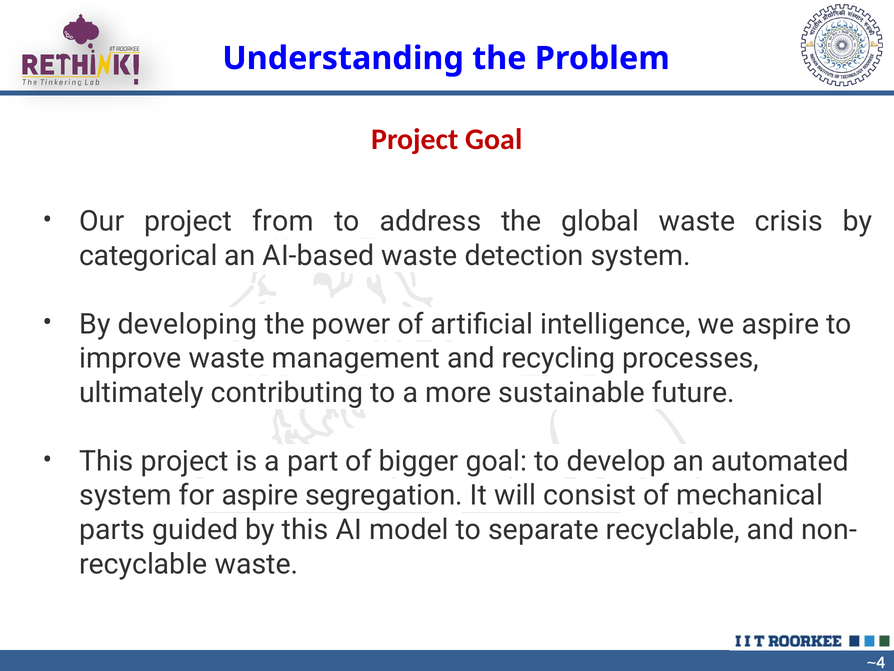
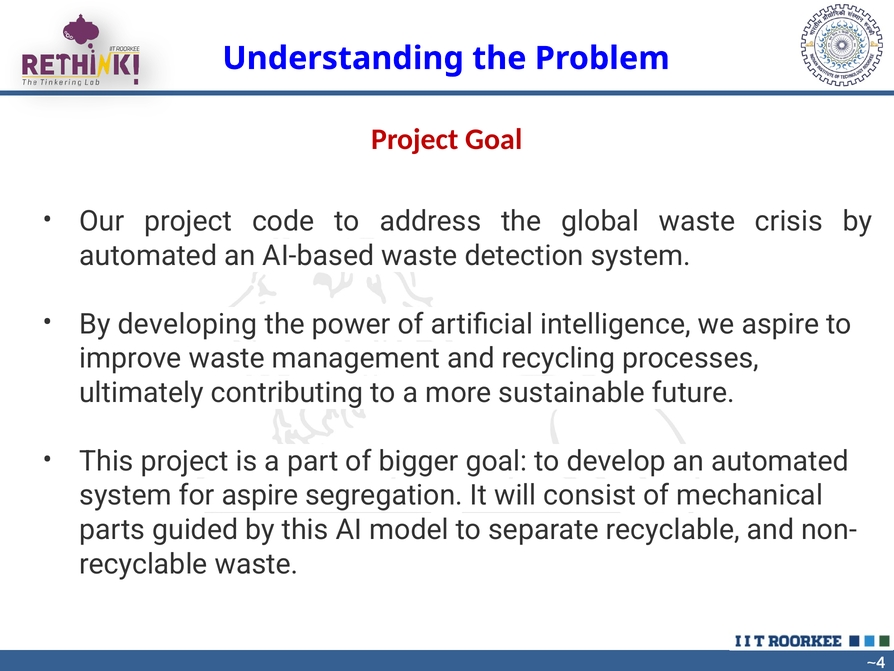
from: from -> code (283, 221)
categorical: categorical -> automated (148, 255)
